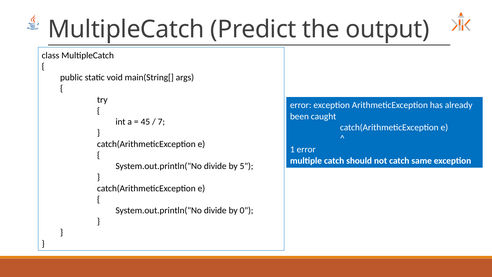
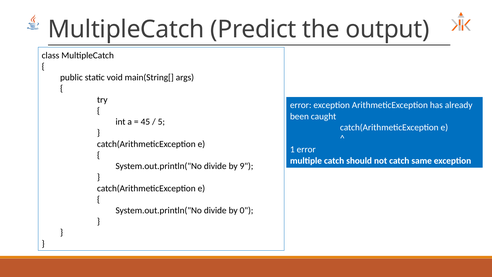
7: 7 -> 5 (161, 122)
5: 5 -> 9 (247, 166)
